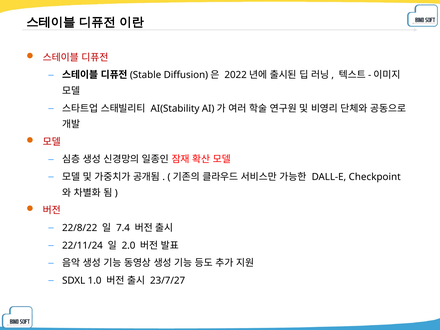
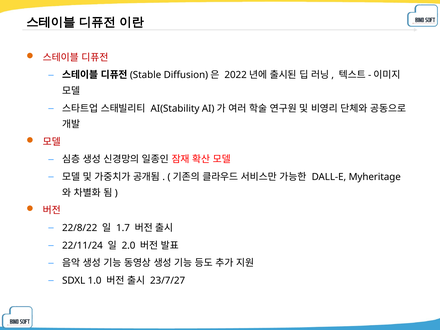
Checkpoint: Checkpoint -> Myheritage (375, 177)
7.4: 7.4 -> 1.7 (123, 228)
